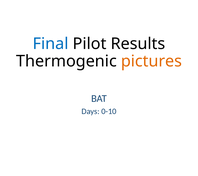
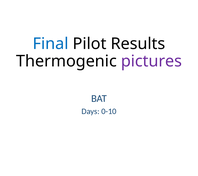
pictures colour: orange -> purple (151, 61)
